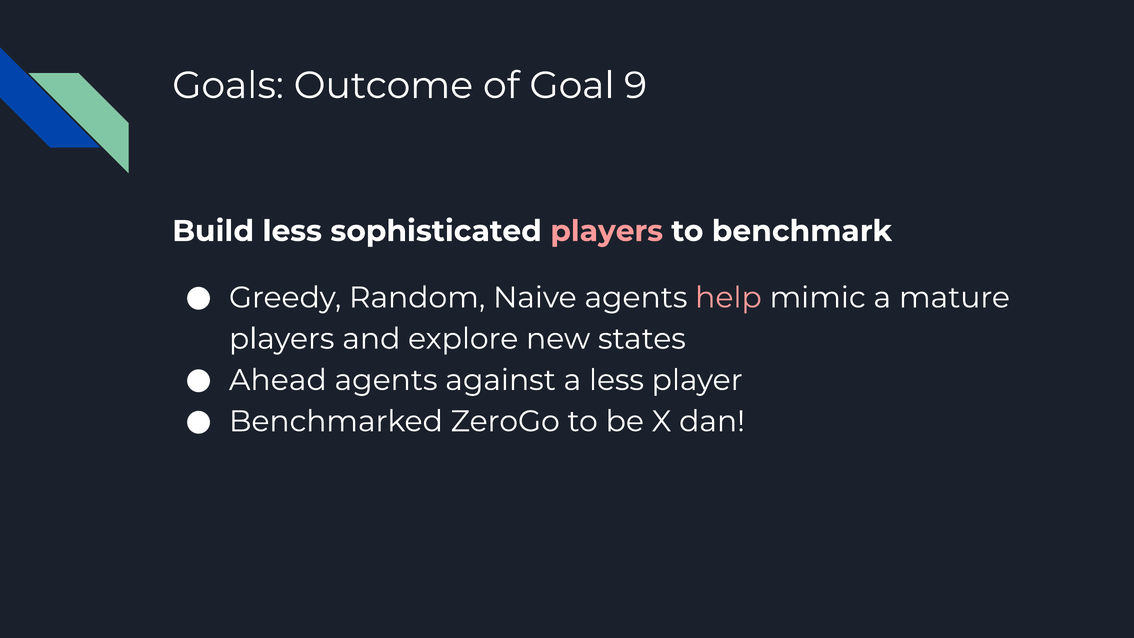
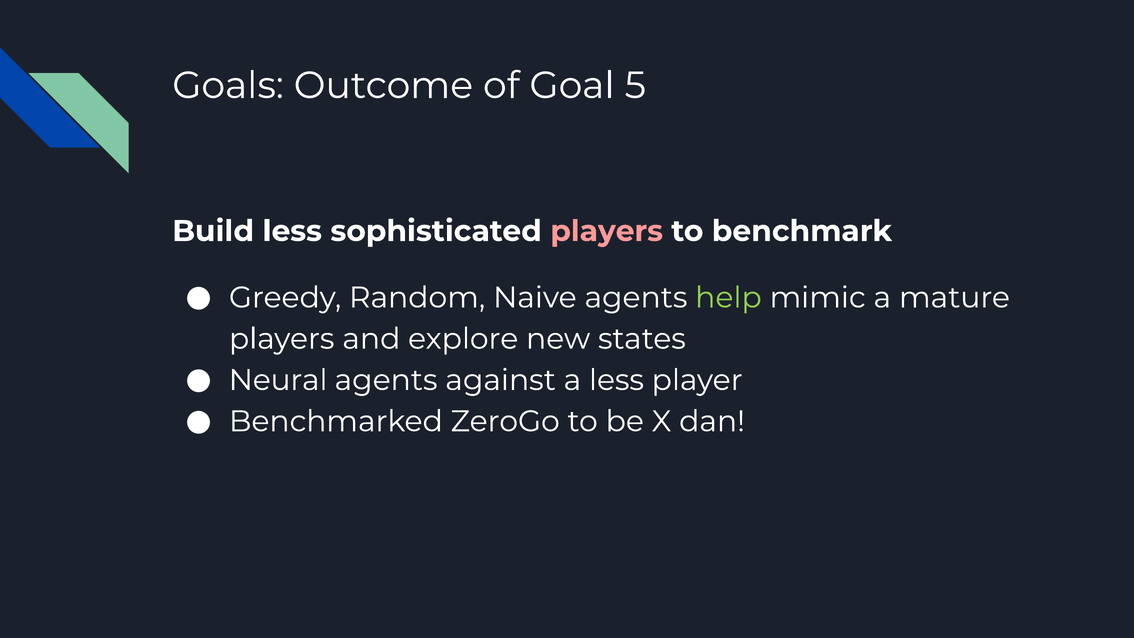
9: 9 -> 5 (635, 86)
help colour: pink -> light green (728, 298)
Ahead: Ahead -> Neural (278, 380)
